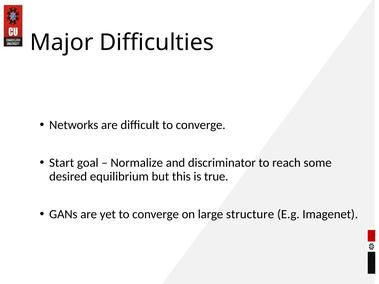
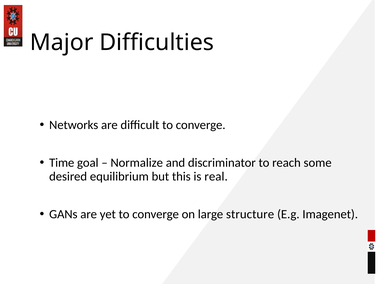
Start: Start -> Time (62, 163)
true: true -> real (216, 177)
